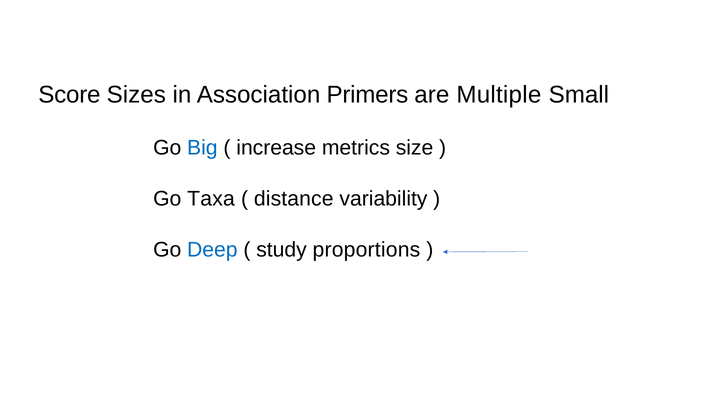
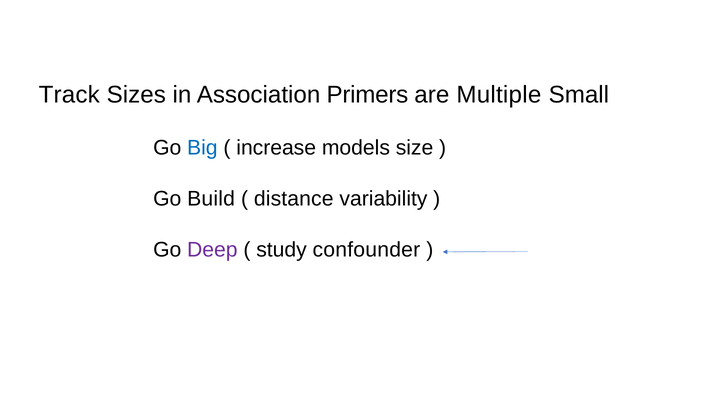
Score: Score -> Track (69, 95)
metrics: metrics -> models (356, 148)
Taxa: Taxa -> Build (211, 199)
Deep colour: blue -> purple (212, 249)
proportions: proportions -> confounder (366, 249)
